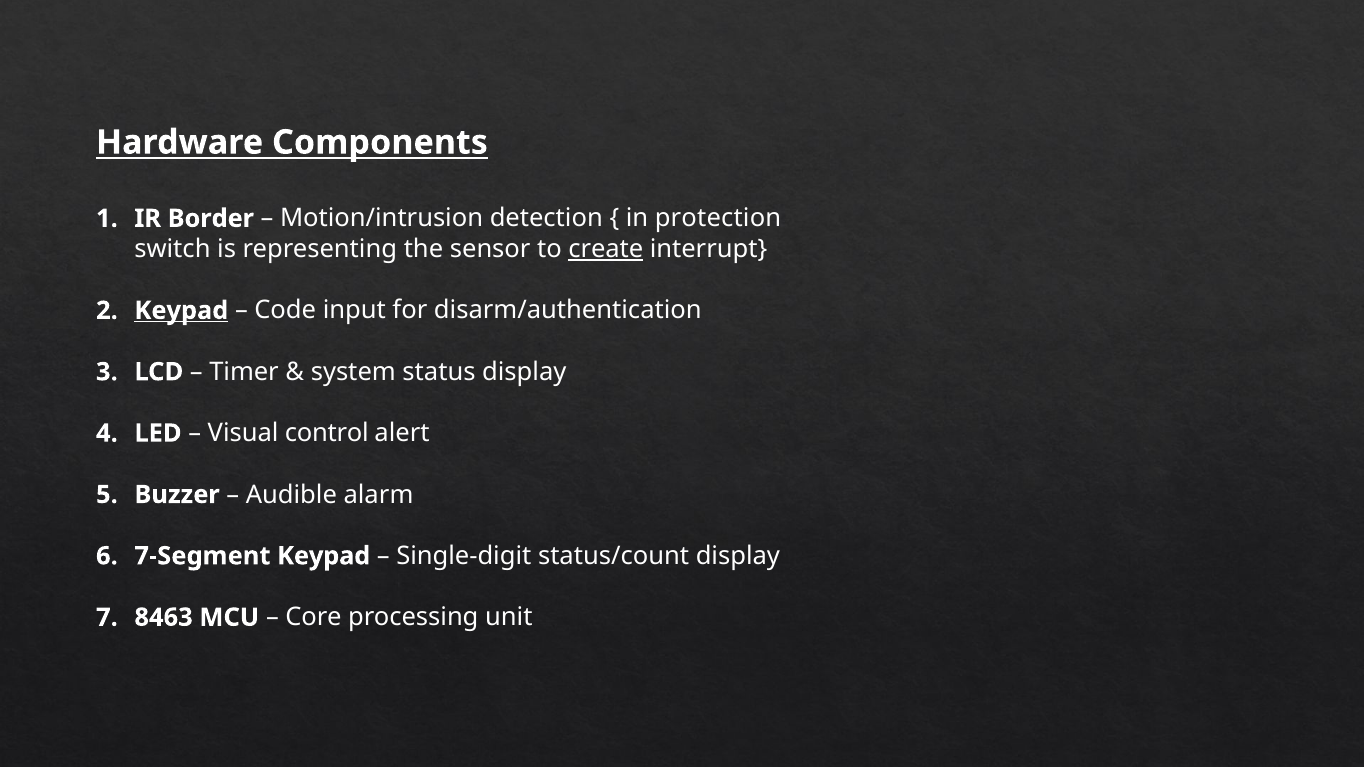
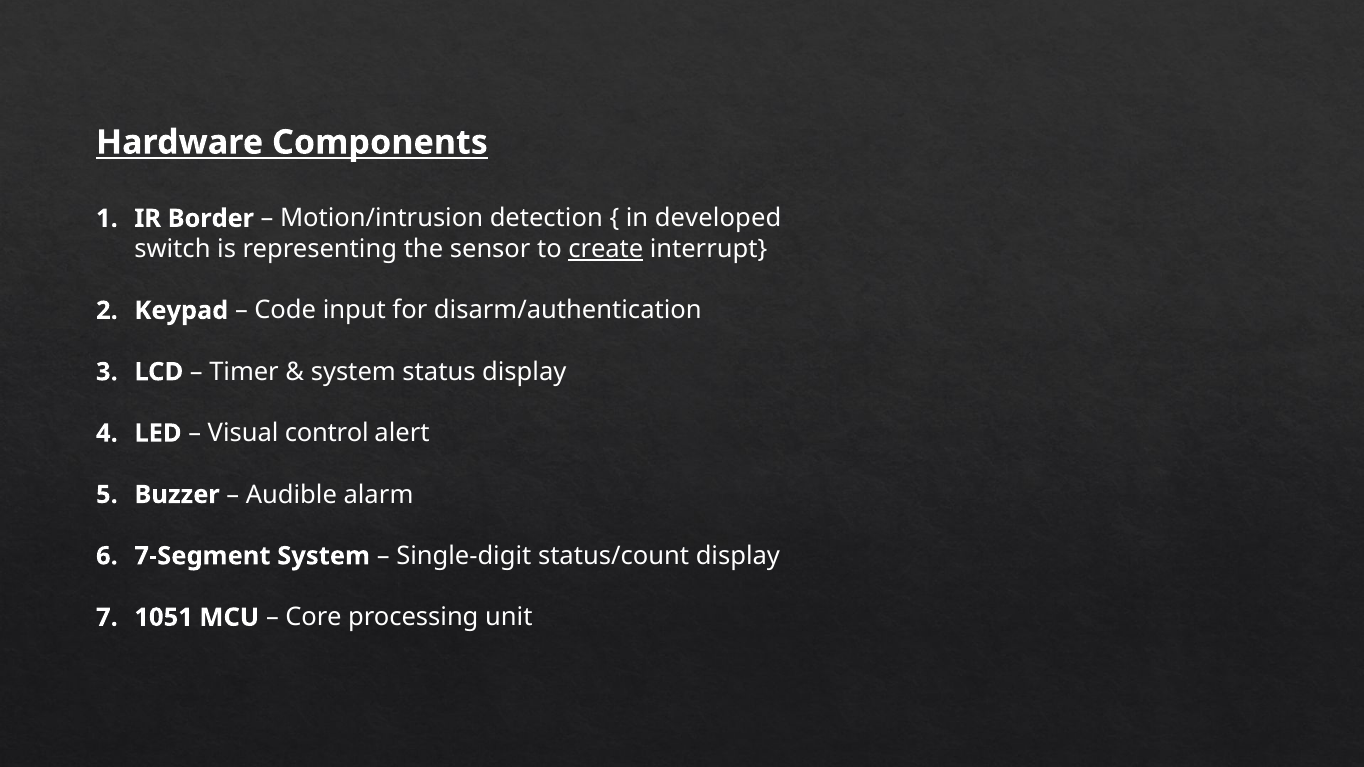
protection: protection -> developed (718, 219)
Keypad underline: present -> none (181, 311)
7-Segment Keypad: Keypad -> System (324, 556)
8463: 8463 -> 1051 (164, 618)
